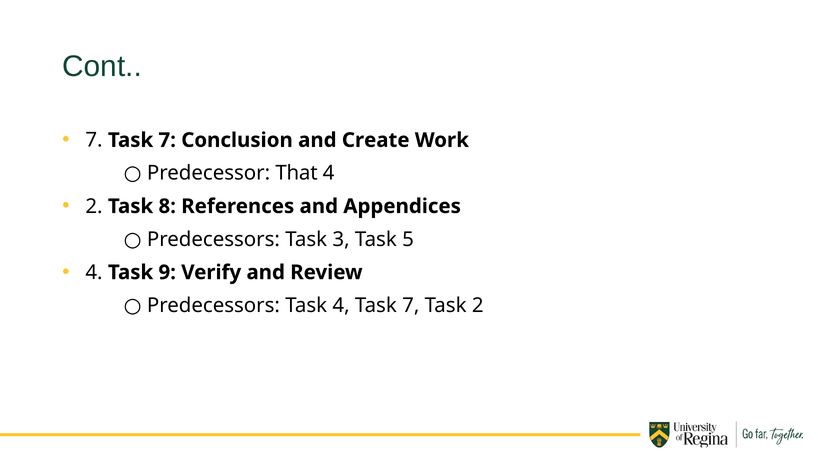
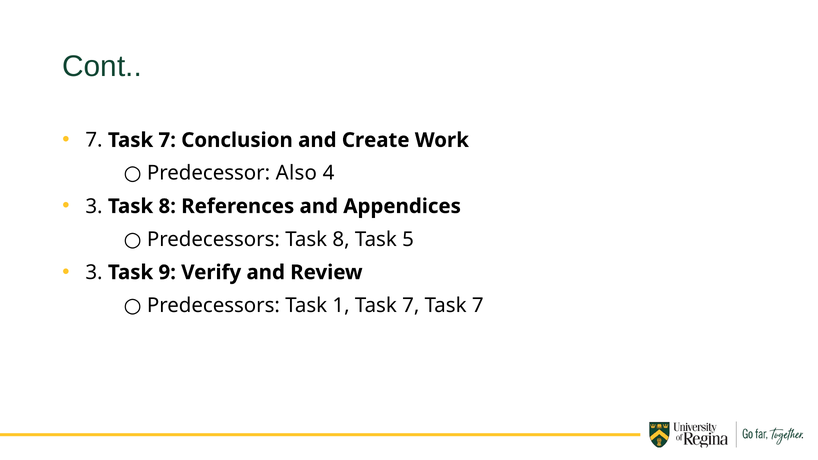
That: That -> Also (296, 173)
2: 2 -> 3 (94, 206)
Predecessors Task 3: 3 -> 8 (341, 239)
4: 4 -> 3 (94, 272)
Task 4: 4 -> 1 (341, 306)
Task 7 Task 2: 2 -> 7 (478, 306)
